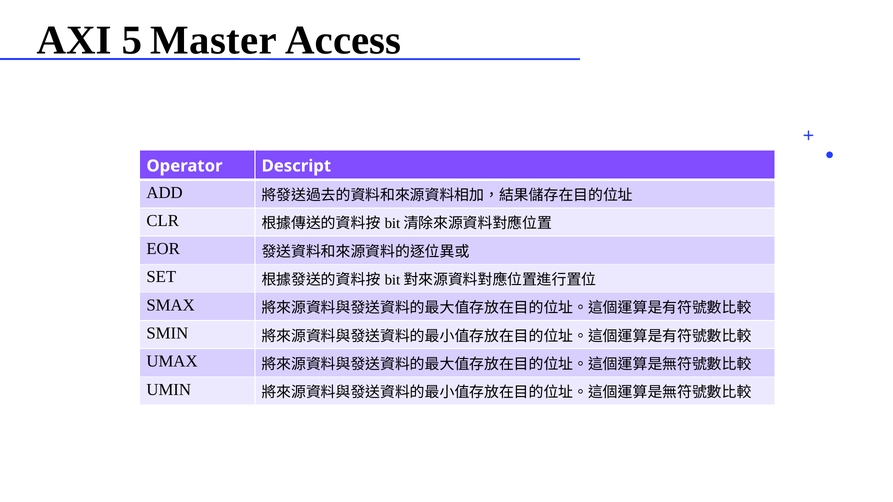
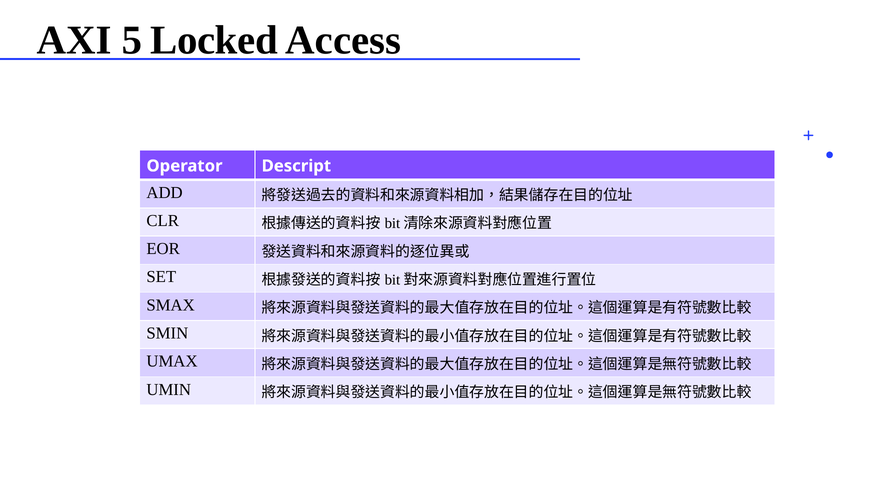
Master: Master -> Locked (214, 40)
